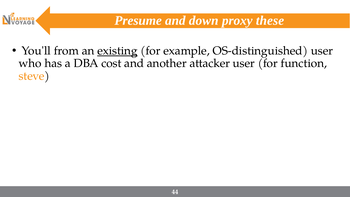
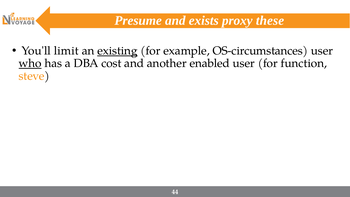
down: down -> exists (204, 21)
from: from -> limit (66, 51)
OS-distinguished: OS-distinguished -> OS-circumstances (260, 51)
who underline: none -> present (30, 63)
attacker: attacker -> enabled (210, 63)
